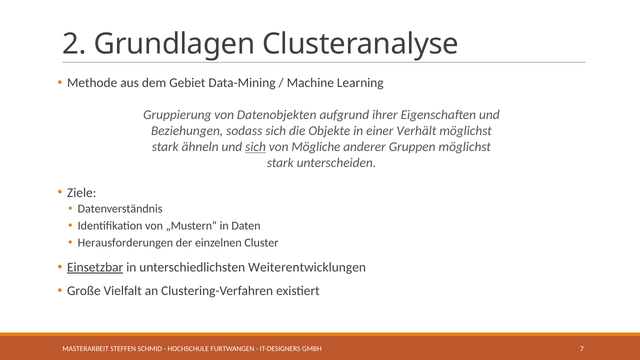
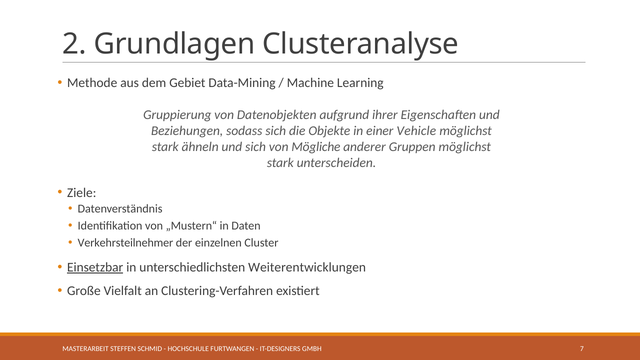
Verhält: Verhält -> Vehicle (416, 131)
sich underline: present -> none (256, 147)
Herausforderungen: Herausforderungen -> Verkehrsteilnehmer (125, 243)
